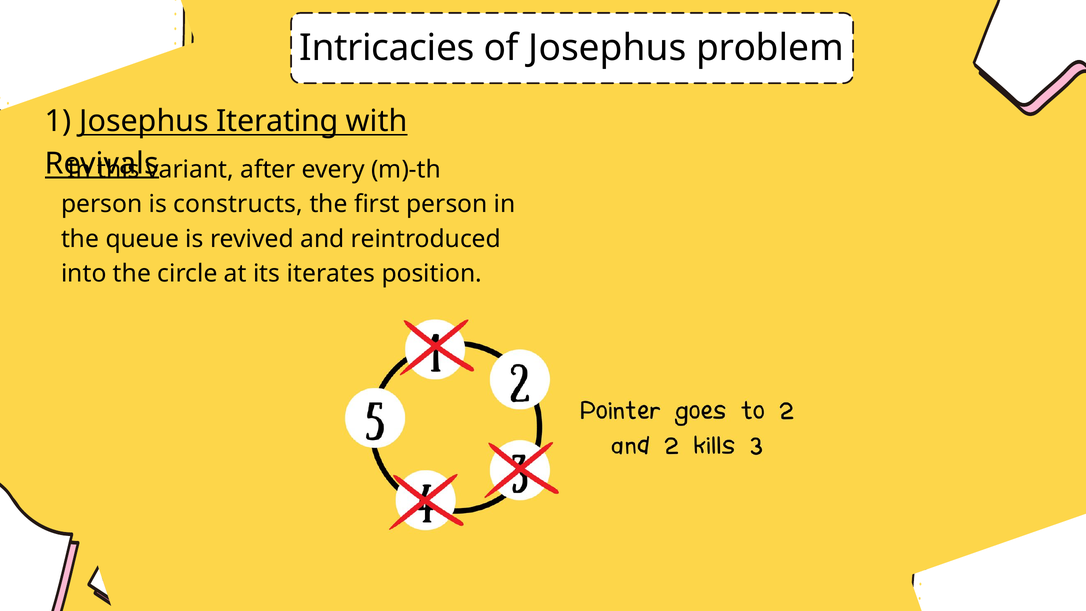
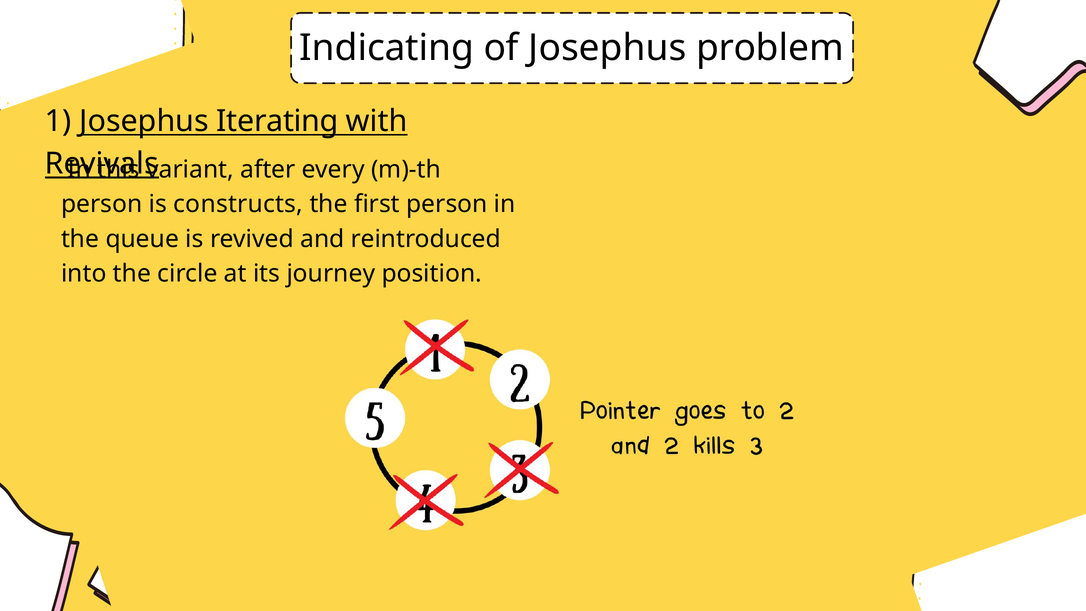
Intricacies: Intricacies -> Indicating (387, 48)
iterates: iterates -> journey (331, 273)
